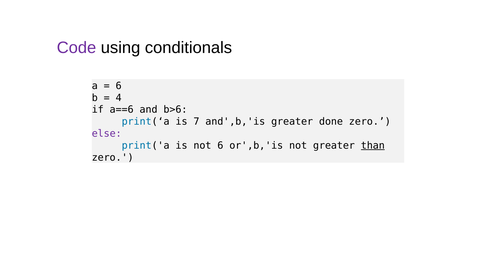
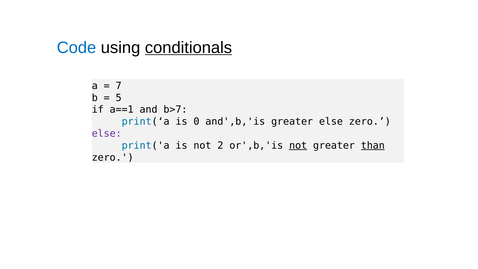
Code colour: purple -> blue (76, 48)
conditionals underline: none -> present (188, 48)
6: 6 -> 7 (119, 86)
4: 4 -> 5 (119, 98)
a==6: a==6 -> a==1 (122, 110)
b>6: b>6 -> b>7 (175, 110)
7: 7 -> 0 (196, 122)
greater done: done -> else (331, 122)
not 6: 6 -> 2 (220, 145)
not underline: none -> present (298, 145)
